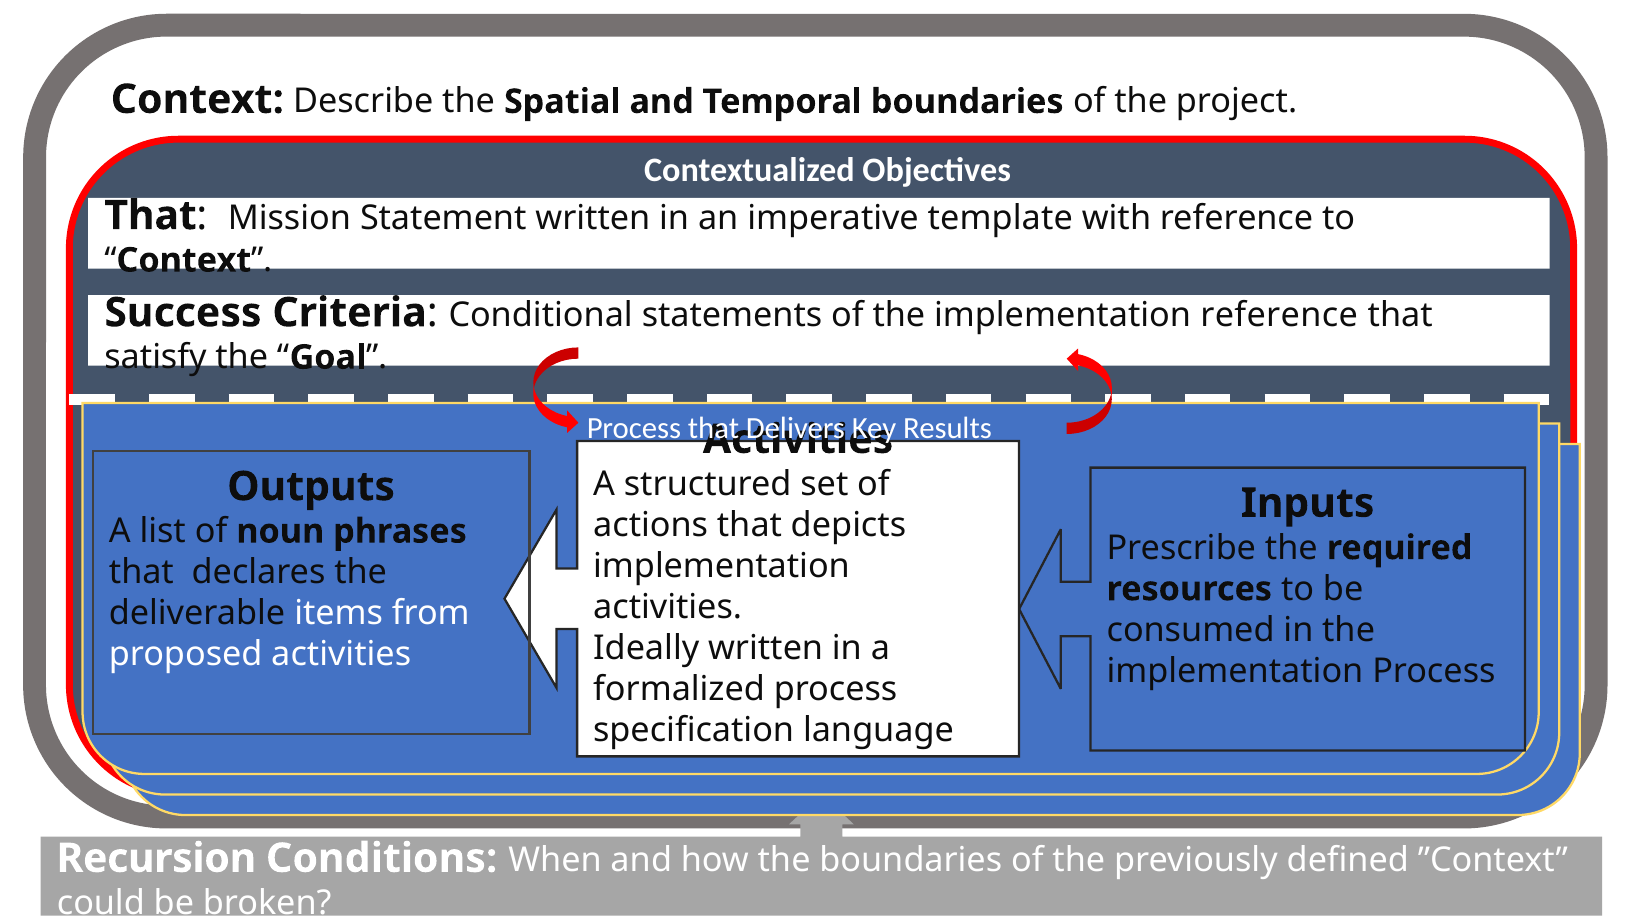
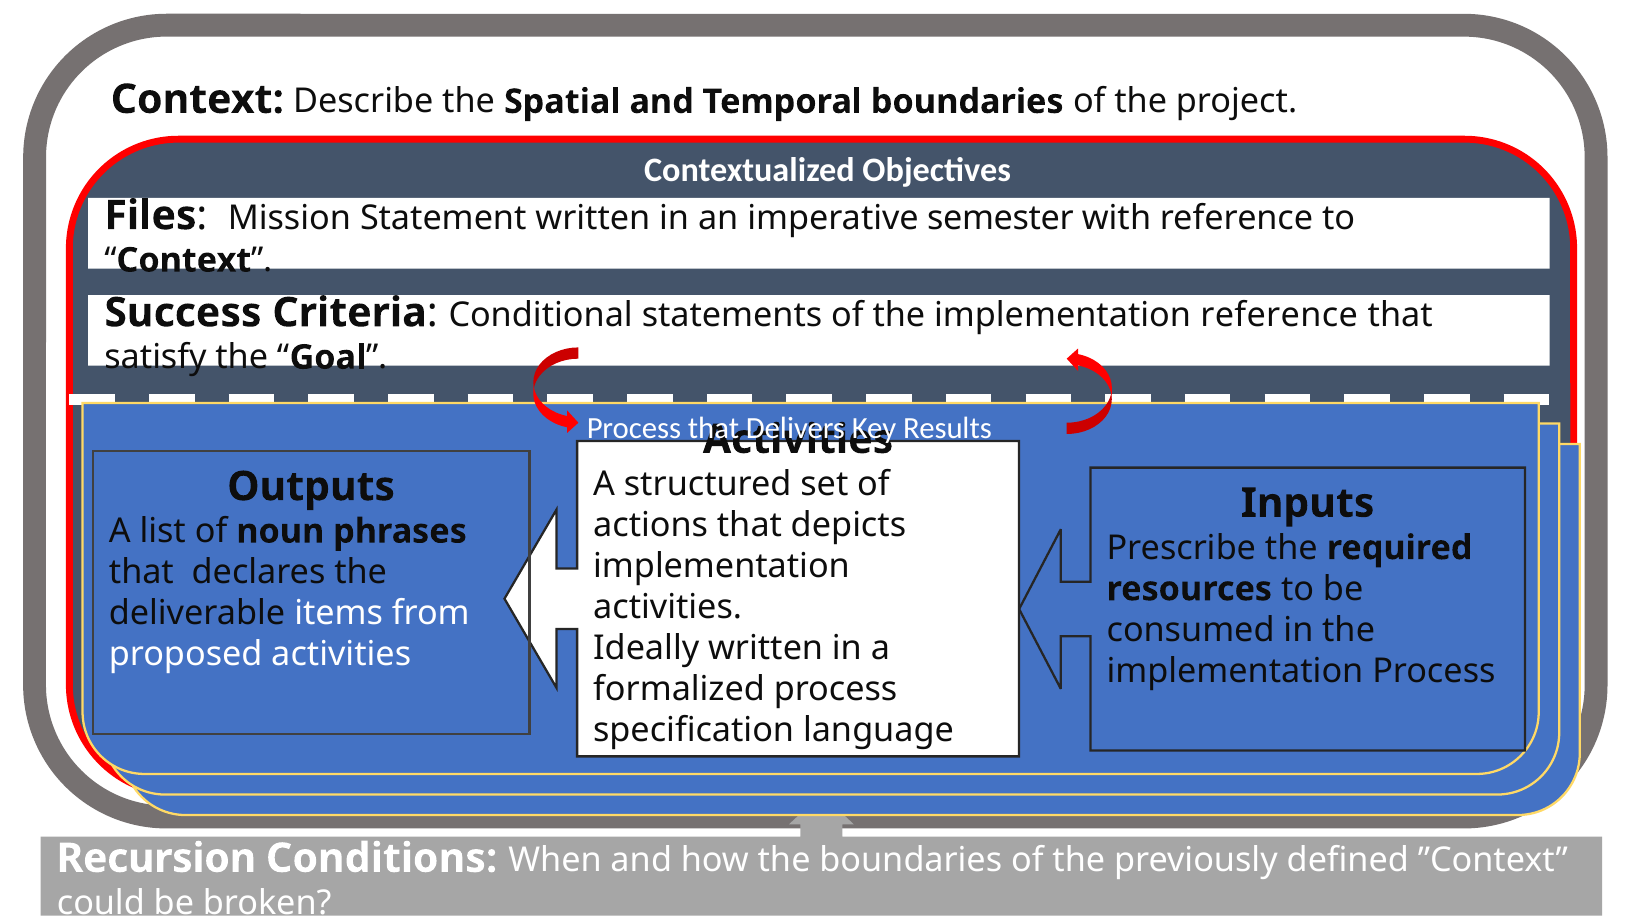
That: That -> Files (150, 216)
template: template -> semester (1000, 218)
